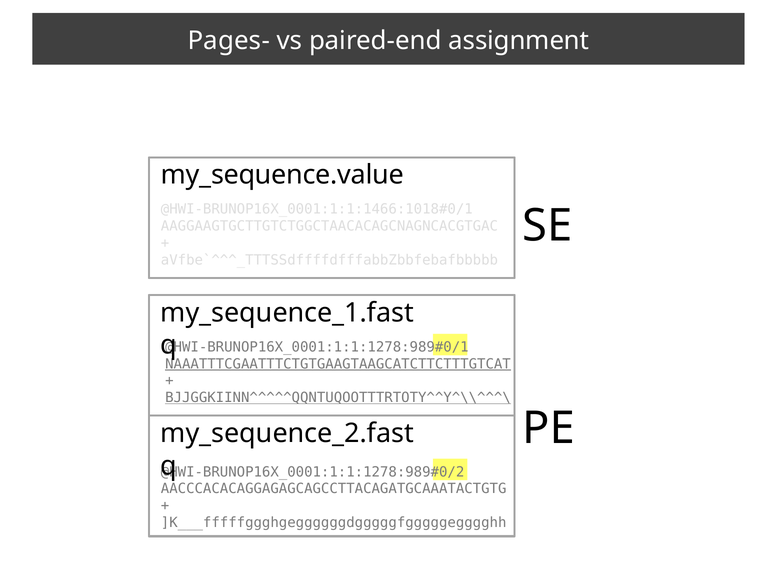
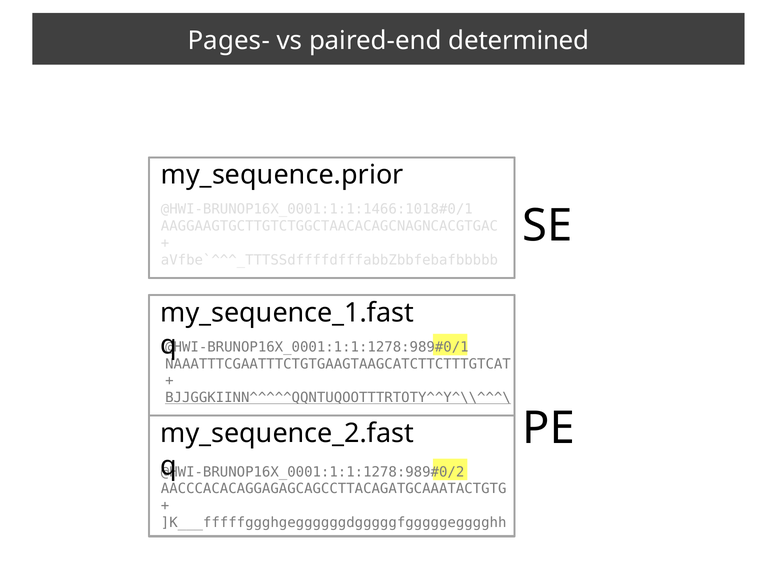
assignment: assignment -> determined (519, 41)
my_sequence.value: my_sequence.value -> my_sequence.prior (282, 175)
NAAATTTCGAATTTCTGTGAAGTAAGCATCTTCTTTGTCAT underline: present -> none (338, 364)
